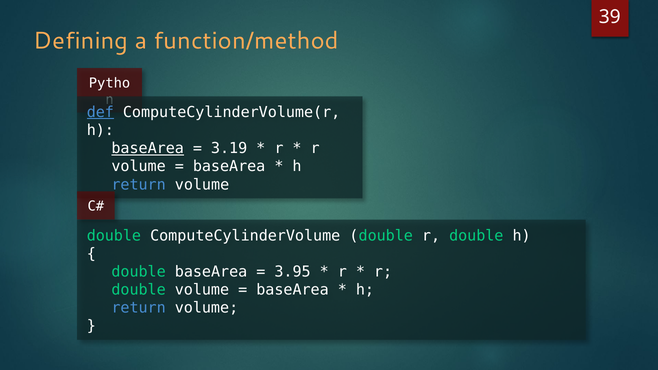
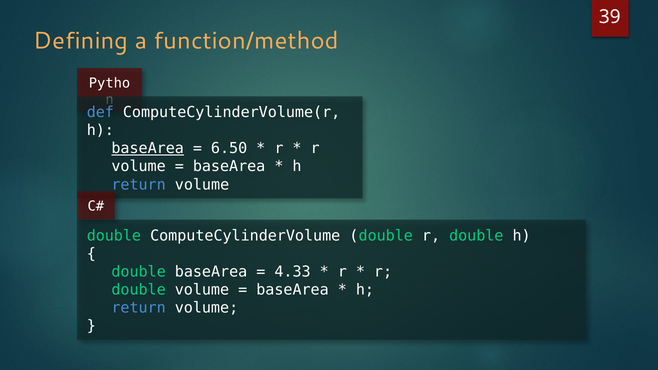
def underline: present -> none (100, 112)
3.19: 3.19 -> 6.50 (229, 148)
3.95: 3.95 -> 4.33 (293, 272)
